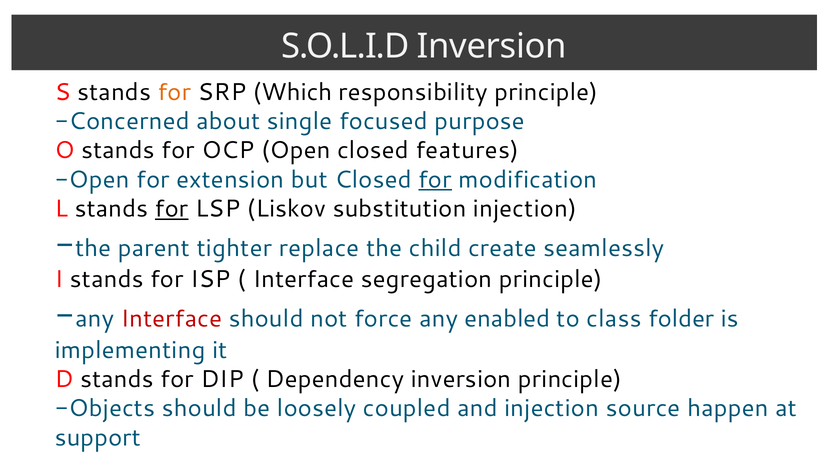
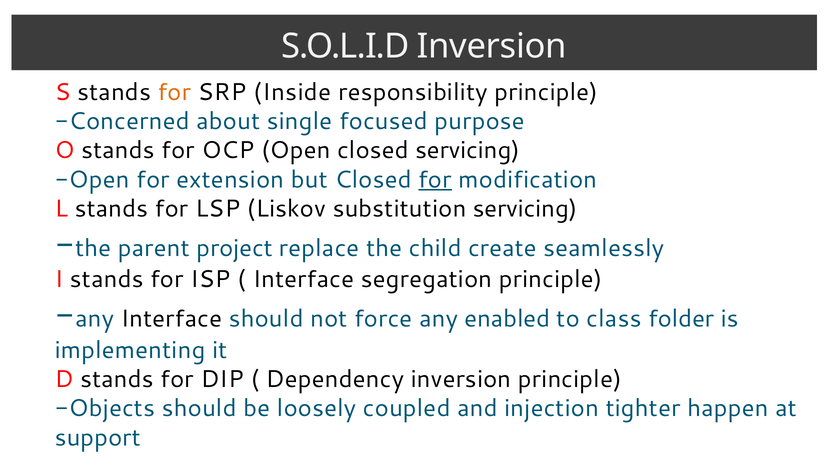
Which: Which -> Inside (292, 92)
closed features: features -> servicing (468, 150)
for underline: present -> none (172, 208)
substitution injection: injection -> servicing (525, 208)
tighter: tighter -> project (235, 248)
Interface colour: red -> black (171, 319)
source: source -> tighter (643, 408)
